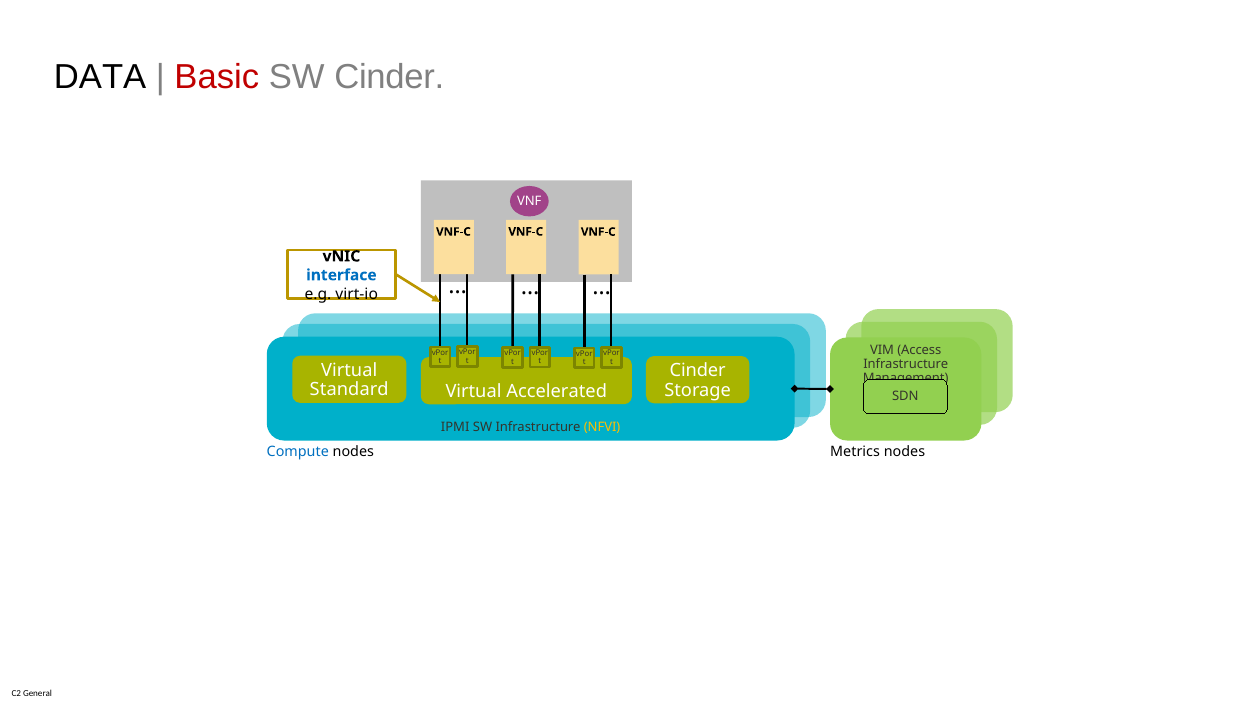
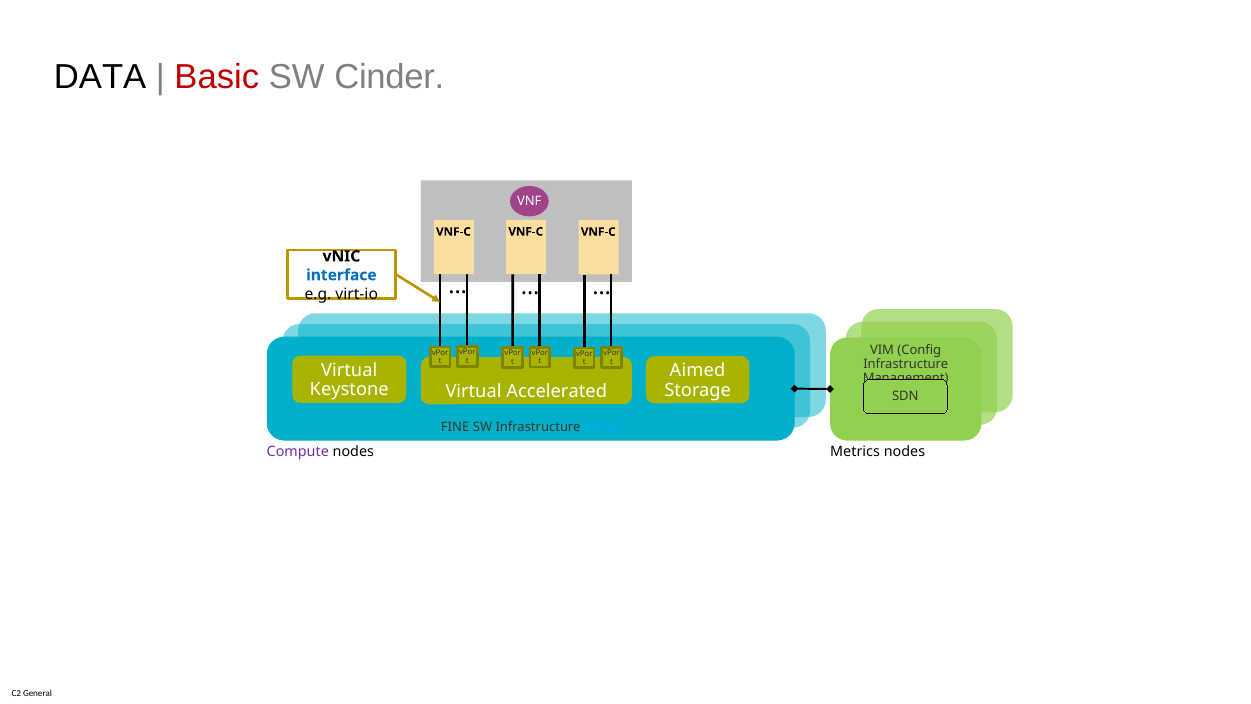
Access: Access -> Config (919, 350)
Cinder: Cinder -> Aimed (697, 370)
Standard: Standard -> Keystone (349, 390)
IPMI: IPMI -> FINE (455, 427)
NFVI colour: yellow -> light blue (602, 427)
Compute colour: blue -> purple (298, 452)
